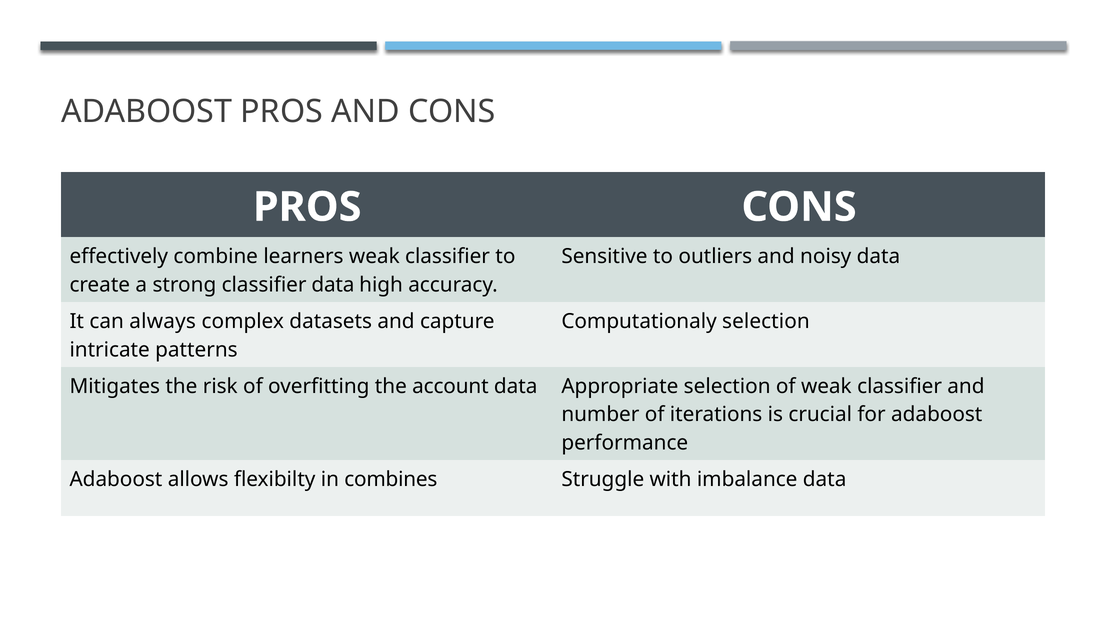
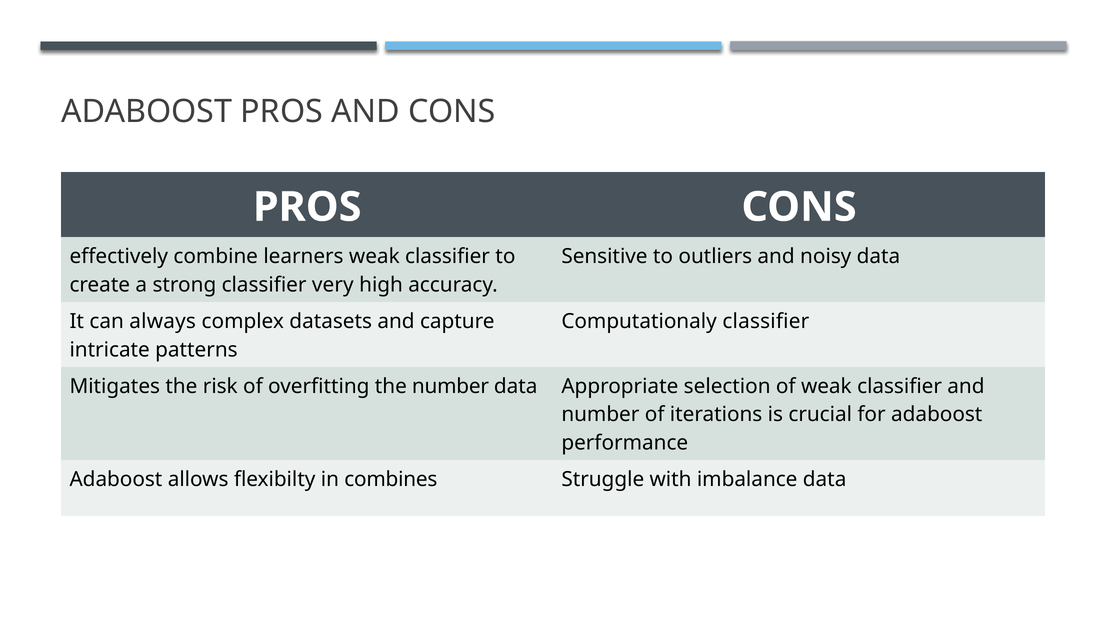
classifier data: data -> very (333, 285)
Computationaly selection: selection -> classifier (766, 321)
the account: account -> number (450, 386)
